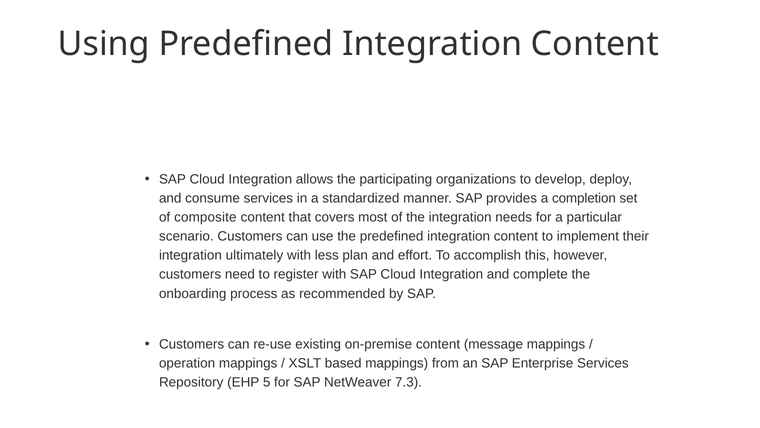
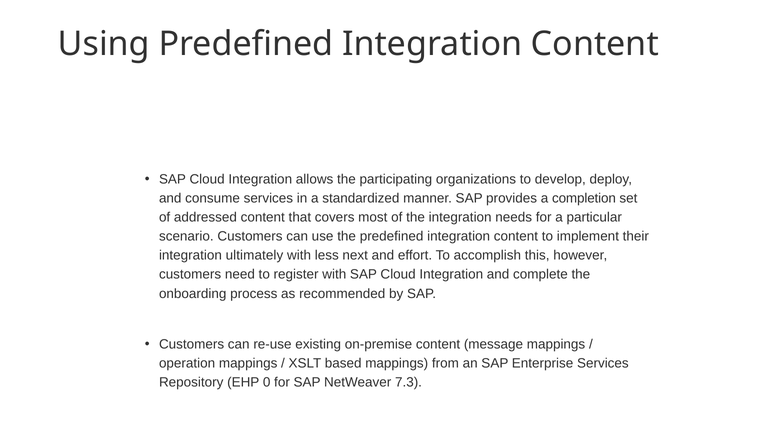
composite: composite -> addressed (205, 217)
plan: plan -> next (355, 255)
5: 5 -> 0 (267, 382)
